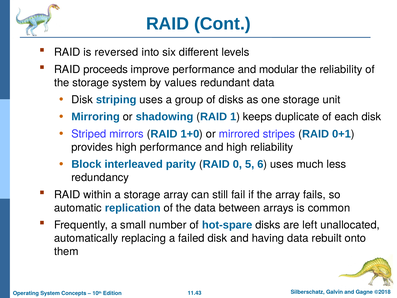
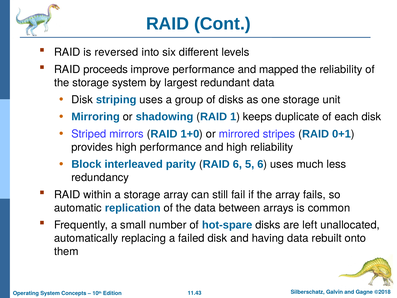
modular: modular -> mapped (279, 69)
values: values -> largest (181, 83)
RAID 0: 0 -> 6 (237, 164)
